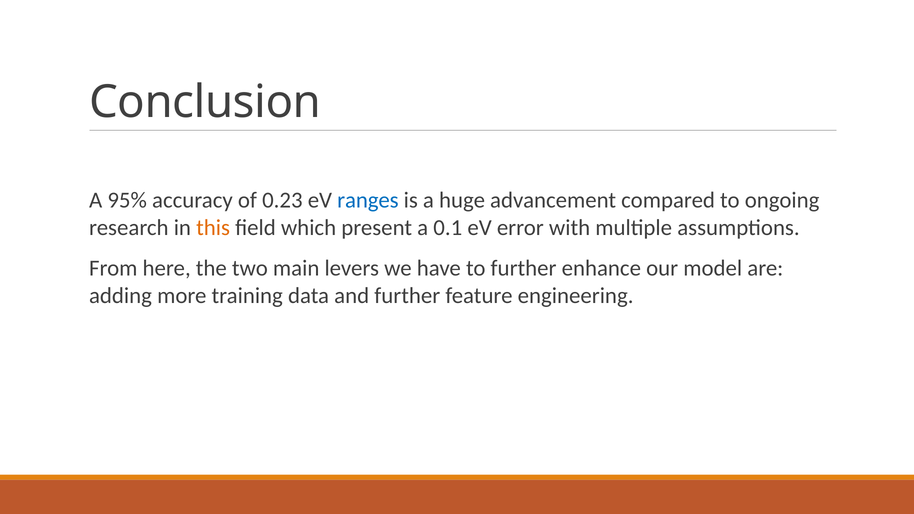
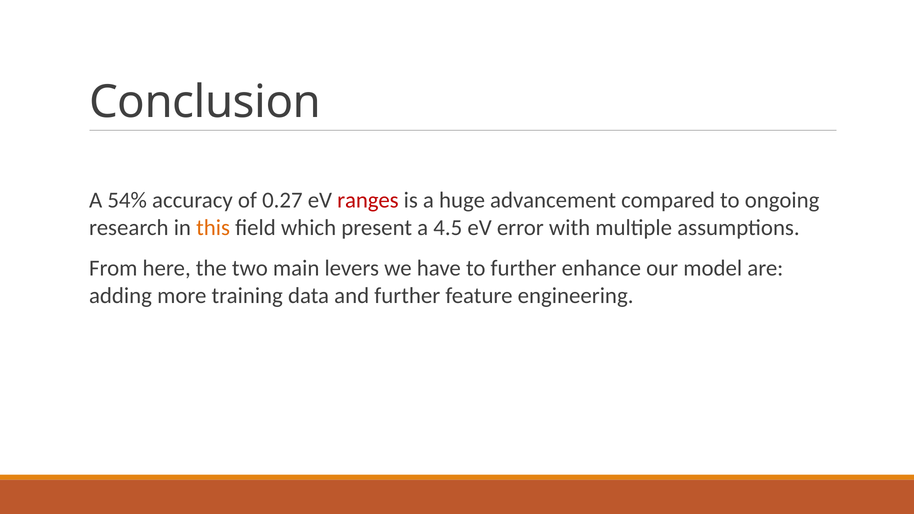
95%: 95% -> 54% (127, 200)
0.23: 0.23 -> 0.27 (282, 200)
ranges colour: blue -> red (368, 200)
0.1: 0.1 -> 4.5 (448, 228)
